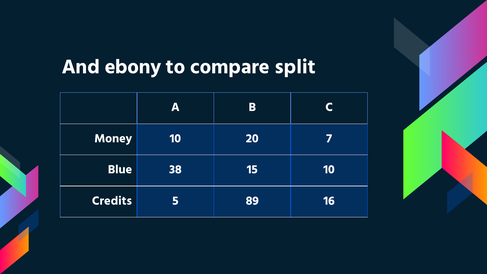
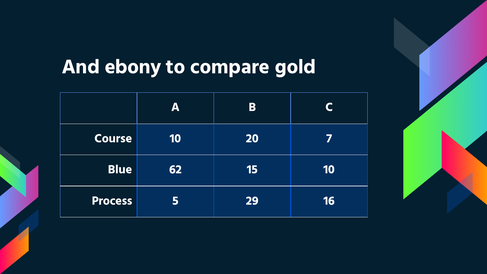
split: split -> gold (295, 67)
Money: Money -> Course (113, 138)
38: 38 -> 62 (175, 169)
Credits: Credits -> Process (112, 201)
89: 89 -> 29 (252, 201)
